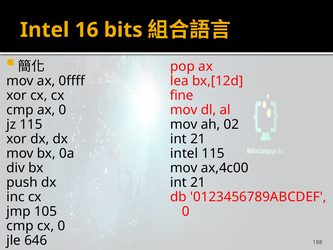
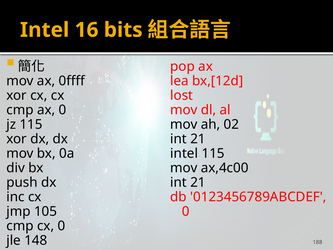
fine: fine -> lost (182, 95)
646: 646 -> 148 (36, 240)
